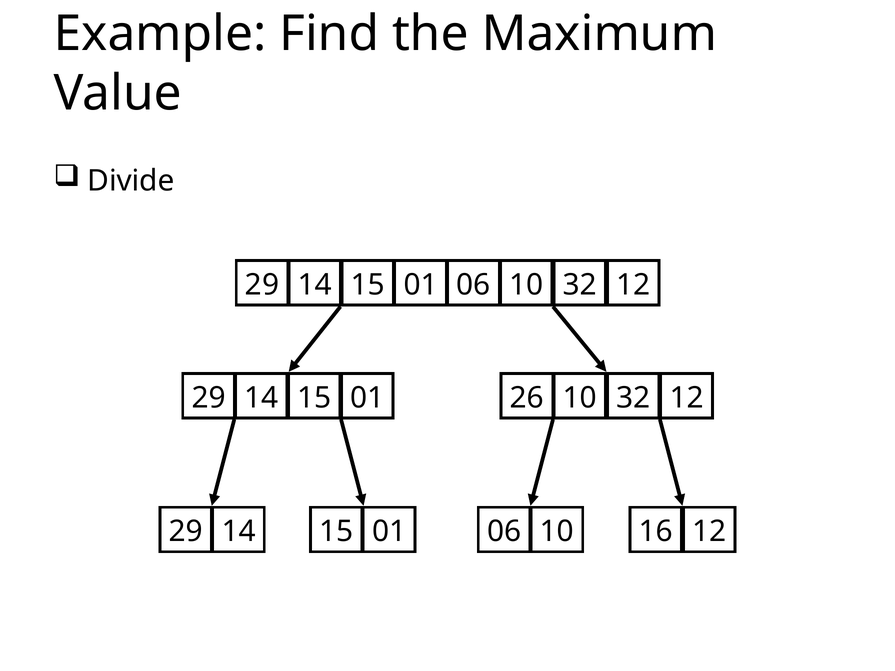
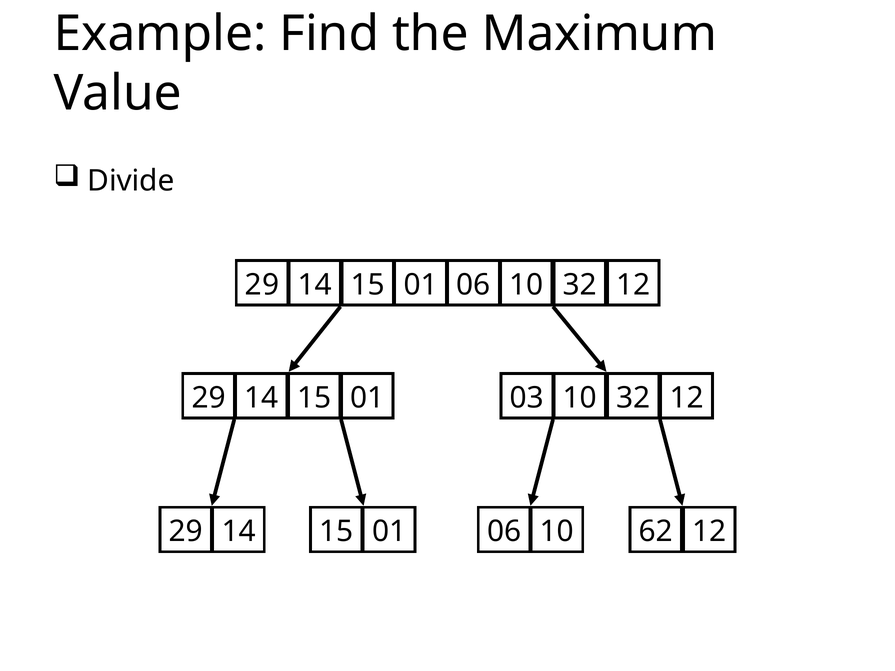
26: 26 -> 03 (527, 398)
16: 16 -> 62 (656, 532)
